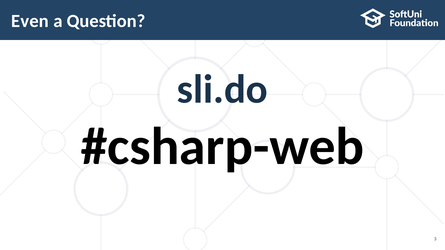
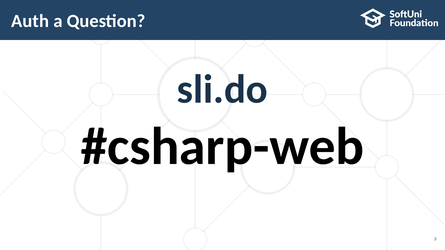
Even: Even -> Auth (30, 21)
